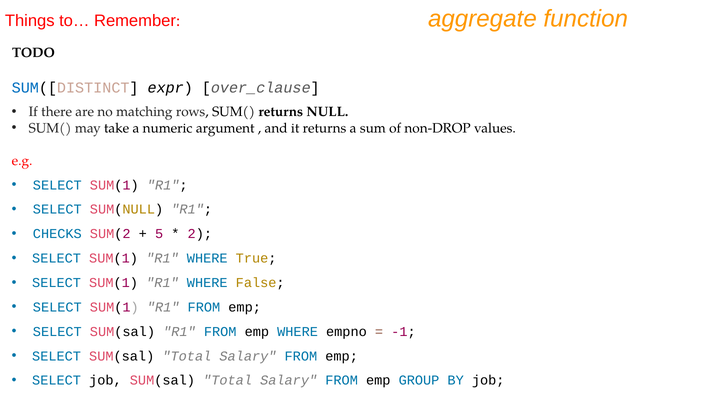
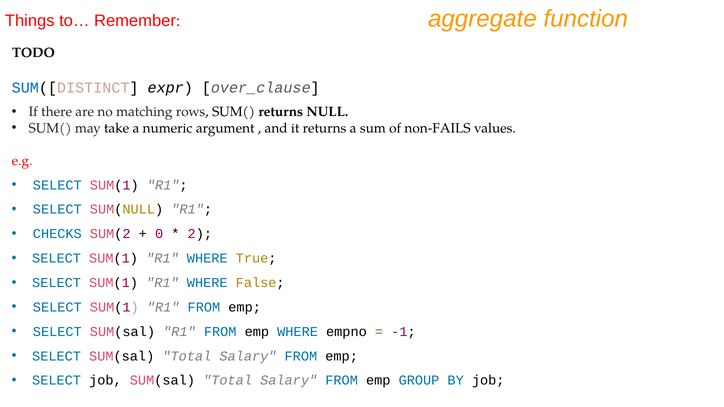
non-DROP: non-DROP -> non-FAILS (438, 128)
5: 5 -> 0 (159, 234)
